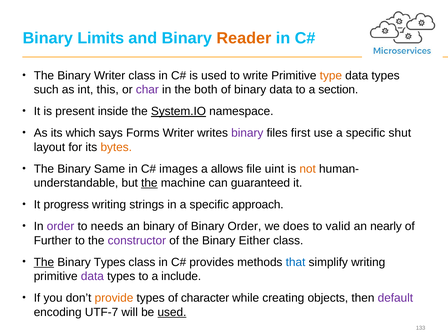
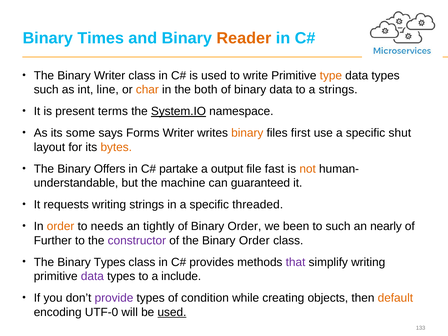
Limits: Limits -> Times (101, 38)
this: this -> line (108, 90)
char colour: purple -> orange (147, 90)
a section: section -> strings (338, 90)
inside: inside -> terms (113, 111)
which: which -> some (80, 133)
binary colour: purple -> orange (247, 133)
Same: Same -> Offers (110, 169)
images: images -> partake (179, 169)
allows: allows -> output (227, 169)
uint: uint -> fast (274, 169)
the underline: present -> none (149, 183)
progress: progress -> requests (66, 205)
approach: approach -> threaded (258, 205)
order colour: purple -> orange (61, 226)
an binary: binary -> tightly (159, 226)
does: does -> been (296, 226)
to valid: valid -> such (338, 226)
the Binary Either: Either -> Order (254, 241)
The underline: present -> none (44, 262)
that colour: blue -> purple (296, 262)
provide colour: orange -> purple (114, 298)
character: character -> condition (205, 298)
default colour: purple -> orange (395, 298)
UTF-7: UTF-7 -> UTF-0 (102, 312)
